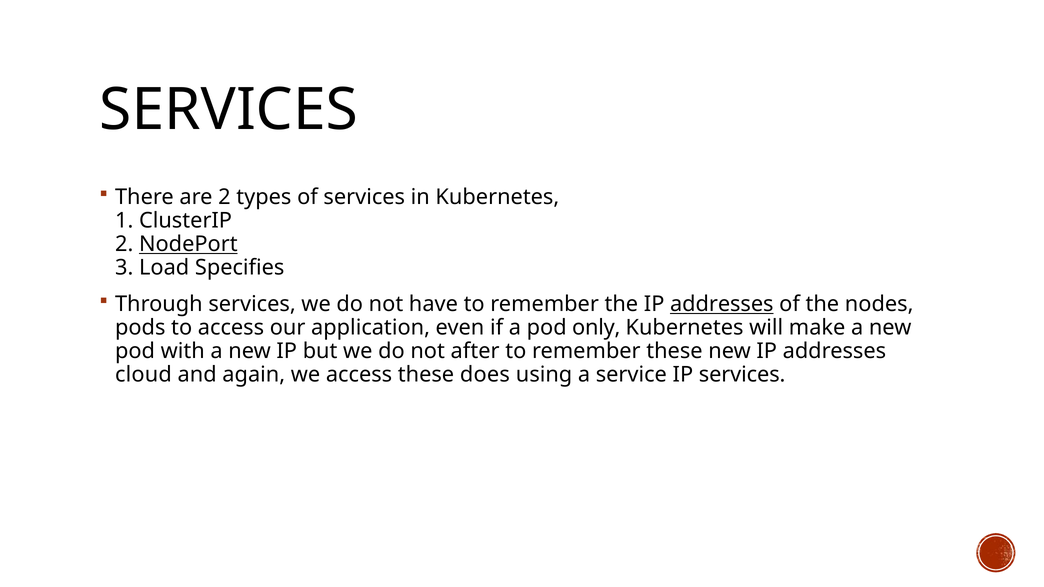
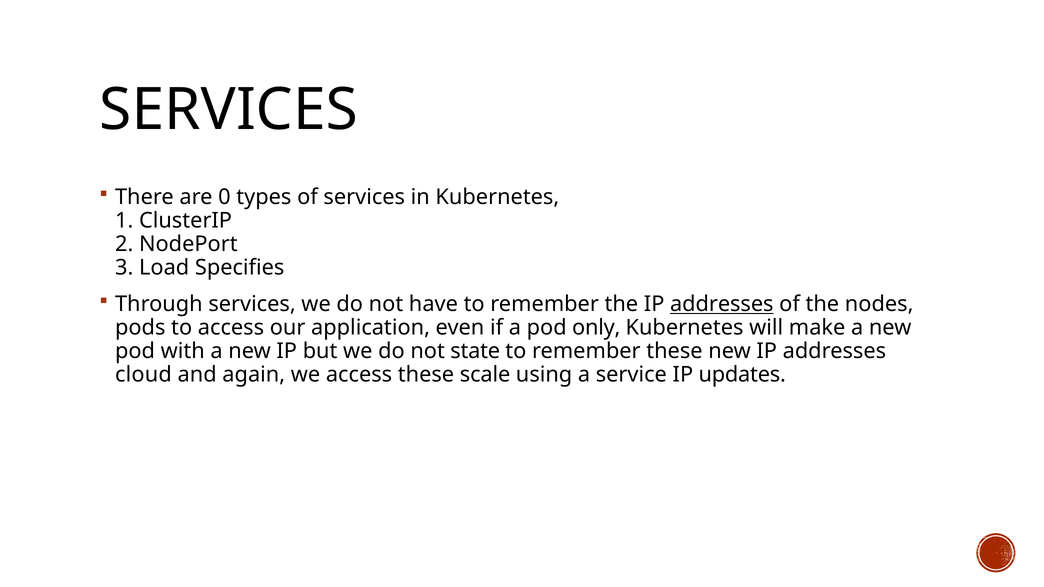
are 2: 2 -> 0 (224, 197)
NodePort underline: present -> none (188, 244)
after: after -> state (475, 351)
does: does -> scale (485, 375)
IP services: services -> updates (742, 375)
